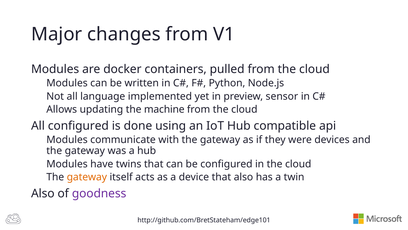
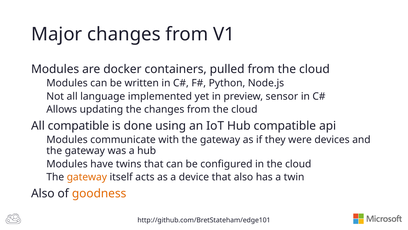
the machine: machine -> changes (164, 109)
All configured: configured -> compatible (78, 125)
goodness colour: purple -> orange (99, 193)
